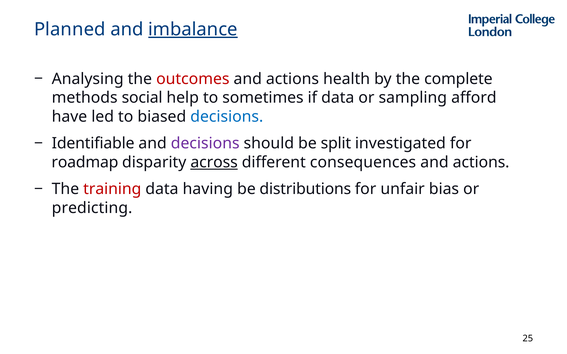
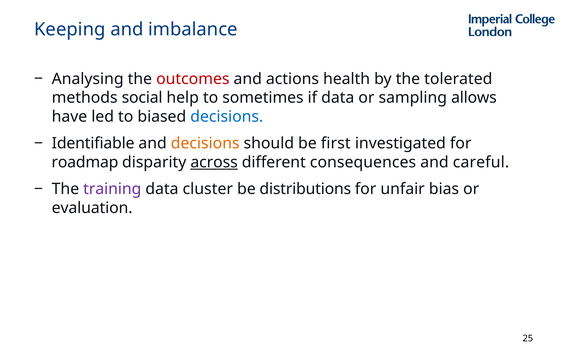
Planned: Planned -> Keeping (70, 29)
imbalance underline: present -> none (193, 29)
complete: complete -> tolerated (458, 79)
afford: afford -> allows (474, 98)
decisions colour: purple -> orange (205, 144)
split: split -> first (336, 144)
actions: actions -> careful (481, 162)
training colour: red -> purple (112, 189)
having: having -> cluster (208, 189)
predicting: predicting -> evaluation (92, 208)
